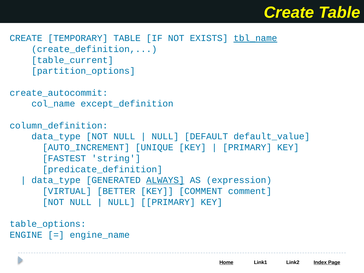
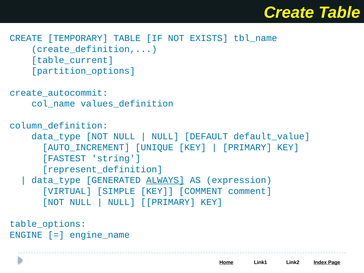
tbl_name underline: present -> none (255, 38)
except_definition: except_definition -> values_definition (127, 104)
predicate_definition: predicate_definition -> represent_definition (102, 169)
BETTER: BETTER -> SIMPLE (116, 191)
